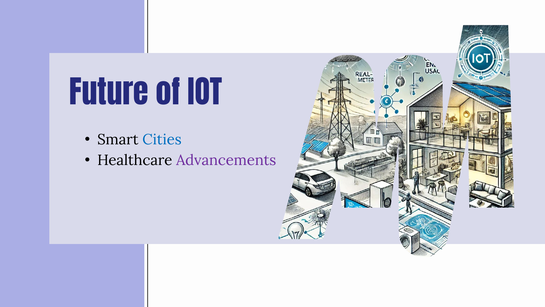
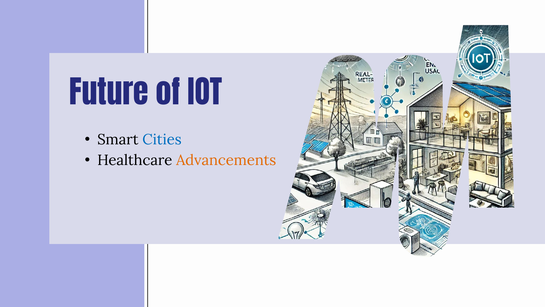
Advancements colour: purple -> orange (226, 160)
